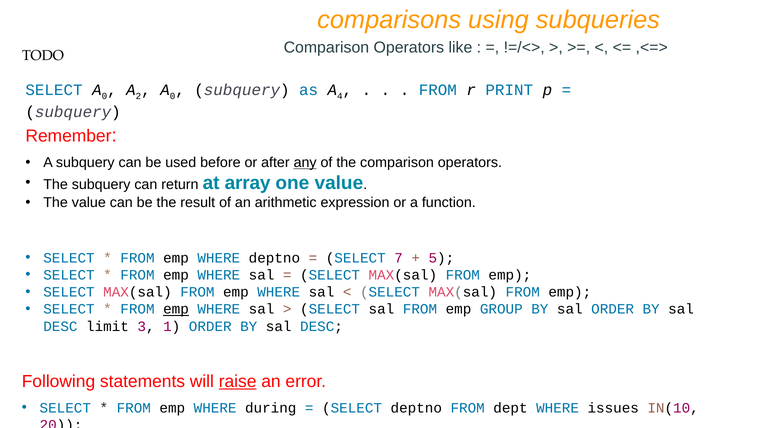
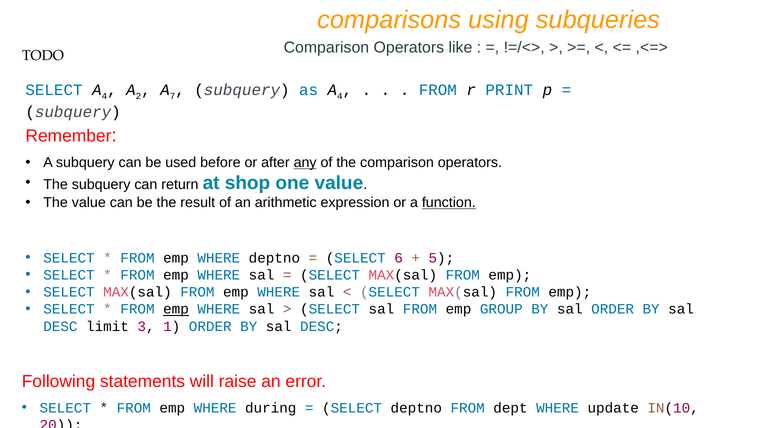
SELECT A 0: 0 -> 4 (104, 96)
0: 0 -> 7 (173, 96)
array: array -> shop (248, 183)
function underline: none -> present (449, 203)
7: 7 -> 6 (399, 258)
raise underline: present -> none (238, 381)
issues: issues -> update (613, 408)
